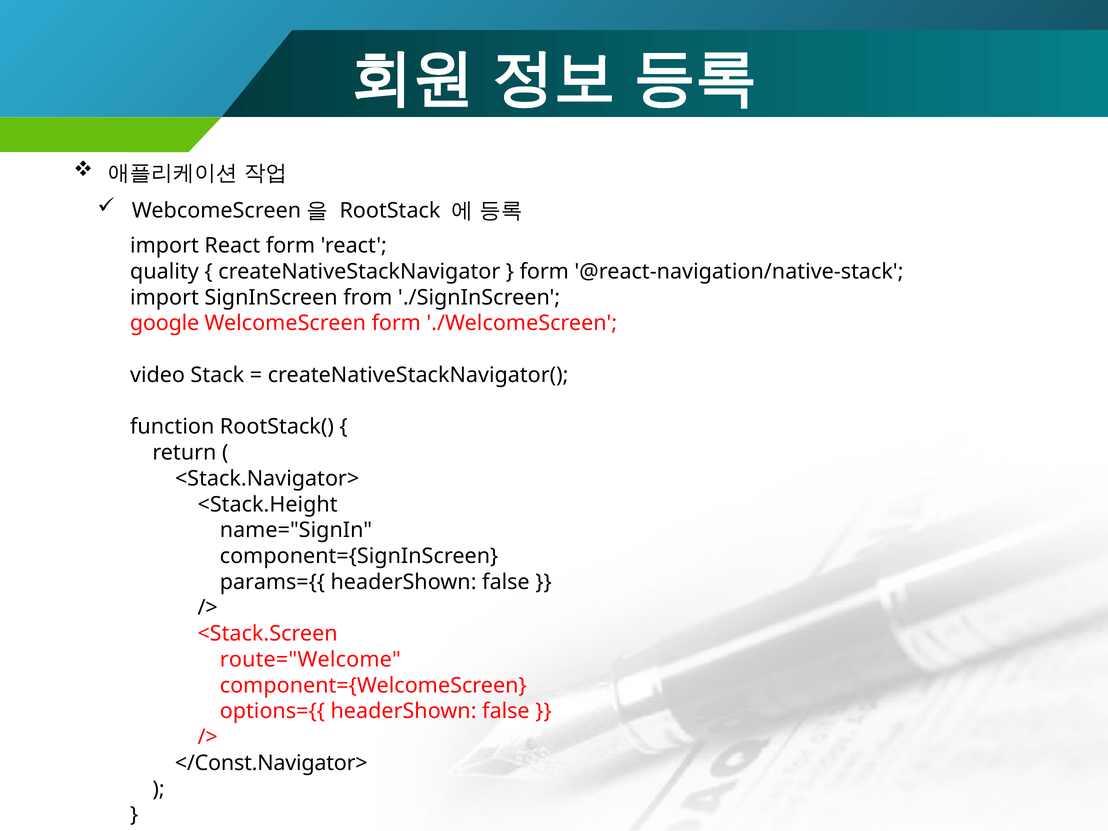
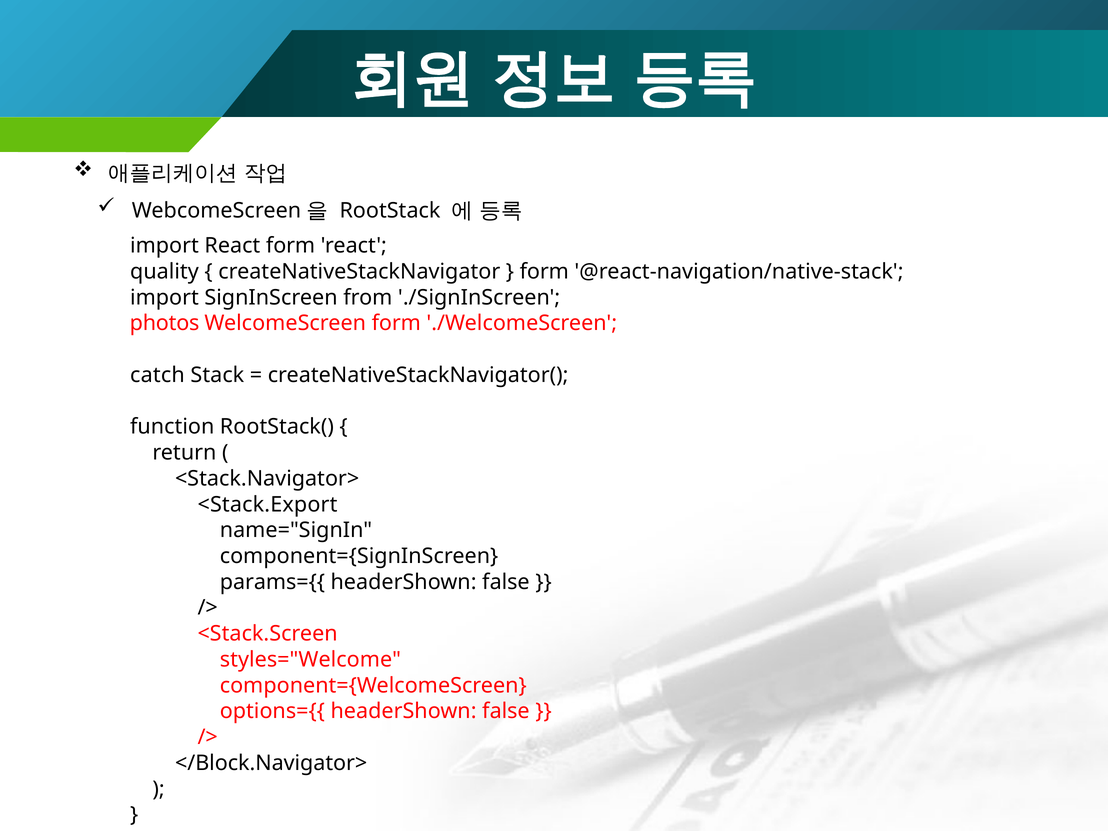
google: google -> photos (165, 323)
video: video -> catch (157, 375)
<Stack.Height: <Stack.Height -> <Stack.Export (267, 504)
route="Welcome: route="Welcome -> styles="Welcome (310, 660)
</Const.Navigator>: </Const.Navigator> -> </Block.Navigator> (271, 763)
